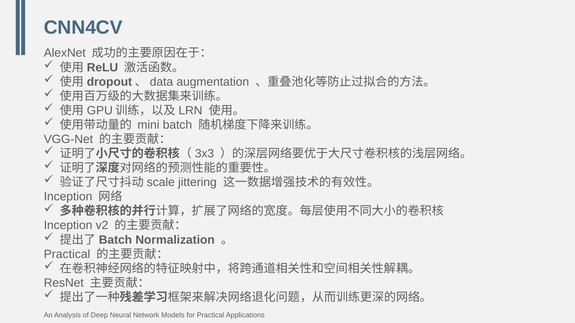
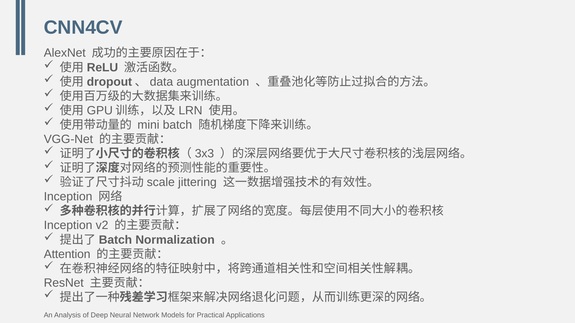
Practical: Practical -> Attention (67, 254)
